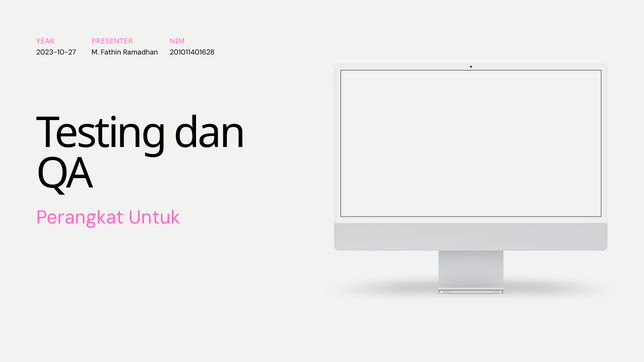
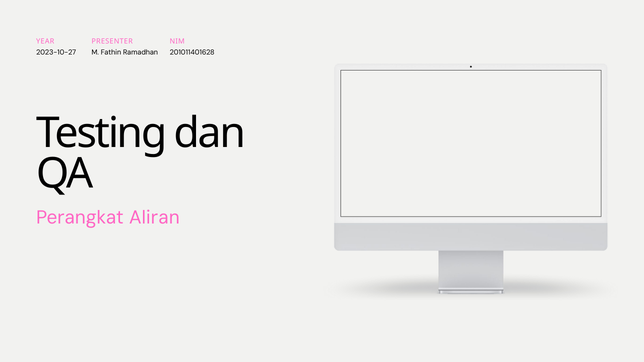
Untuk: Untuk -> Aliran (154, 218)
